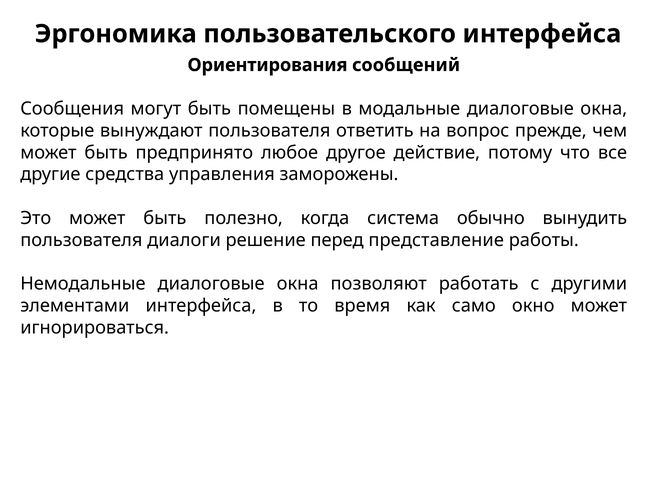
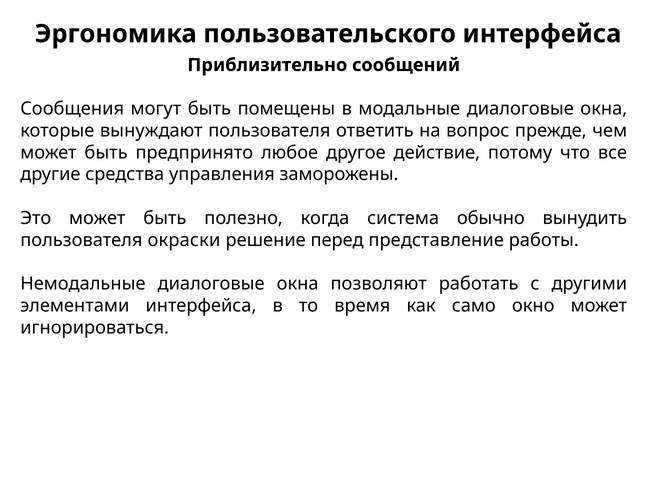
Ориентирования: Ориентирования -> Приблизительно (267, 65)
диалоги: диалоги -> окраски (184, 240)
